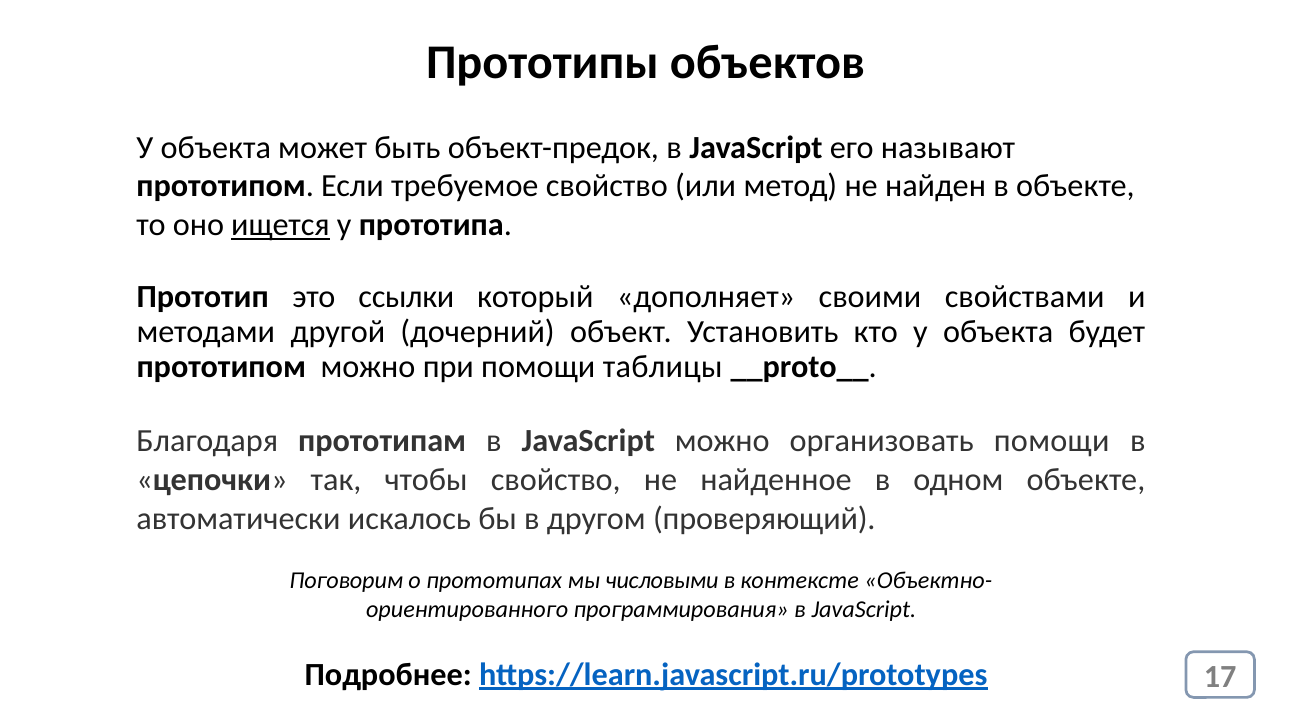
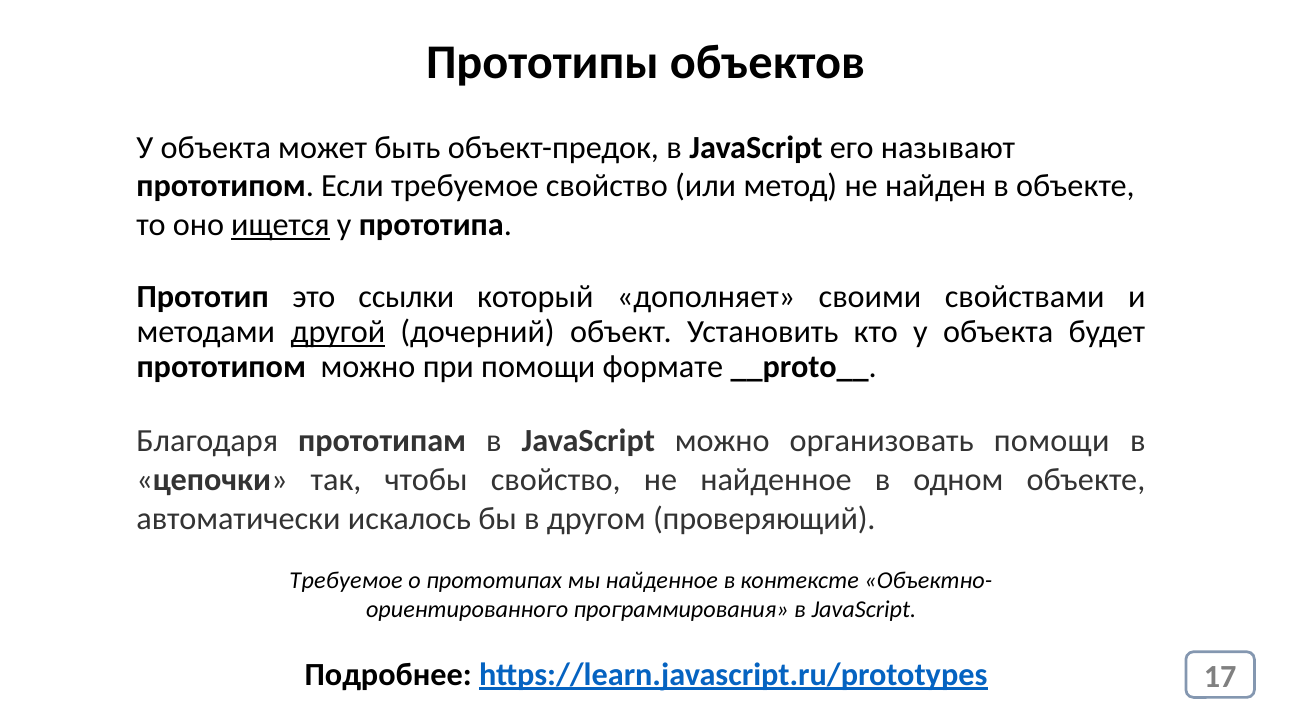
другой underline: none -> present (338, 332)
таблицы: таблицы -> формате (663, 367)
Поговорим: Поговорим -> Требуемое (346, 582)
мы числовыми: числовыми -> найденное (662, 582)
